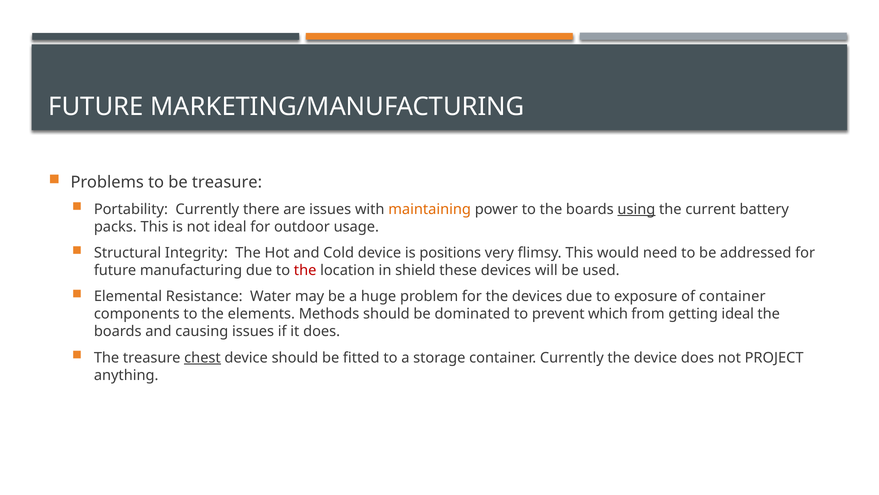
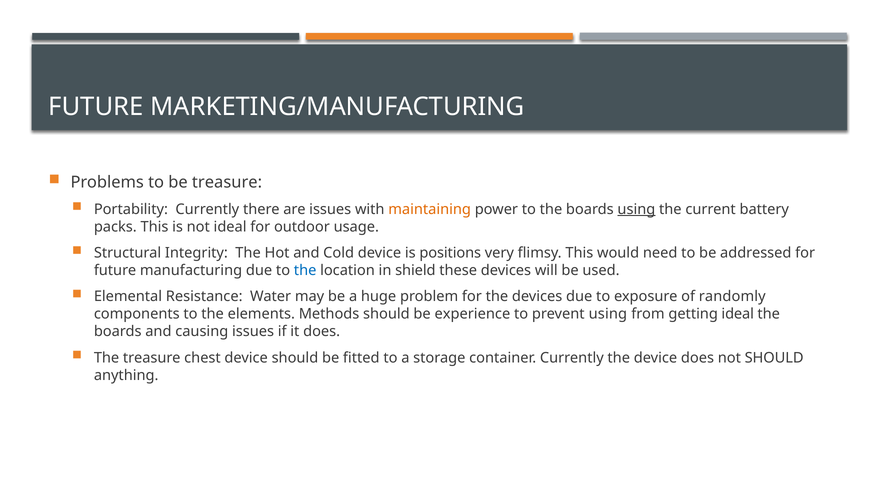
the colour: red -> blue (305, 270)
of container: container -> randomly (732, 296)
dominated: dominated -> experience (472, 314)
prevent which: which -> using (608, 314)
chest underline: present -> none (202, 357)
not PROJECT: PROJECT -> SHOULD (774, 357)
